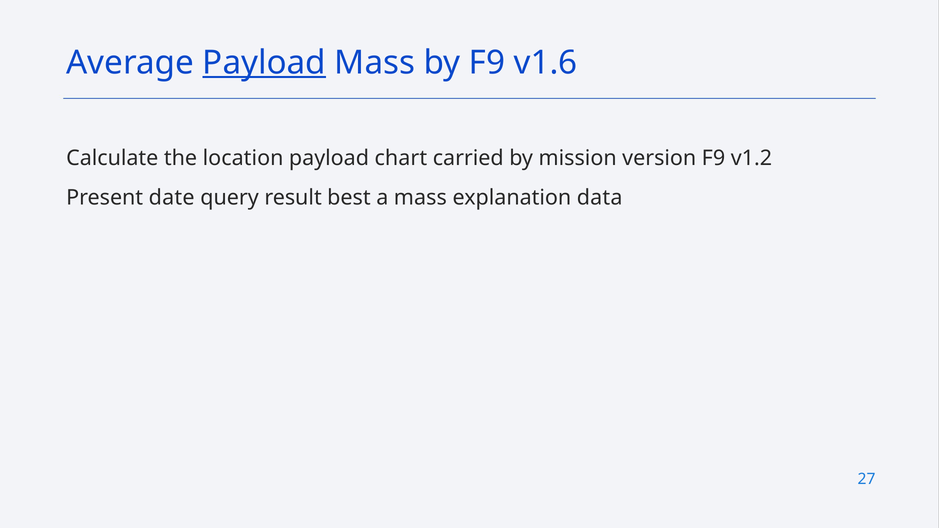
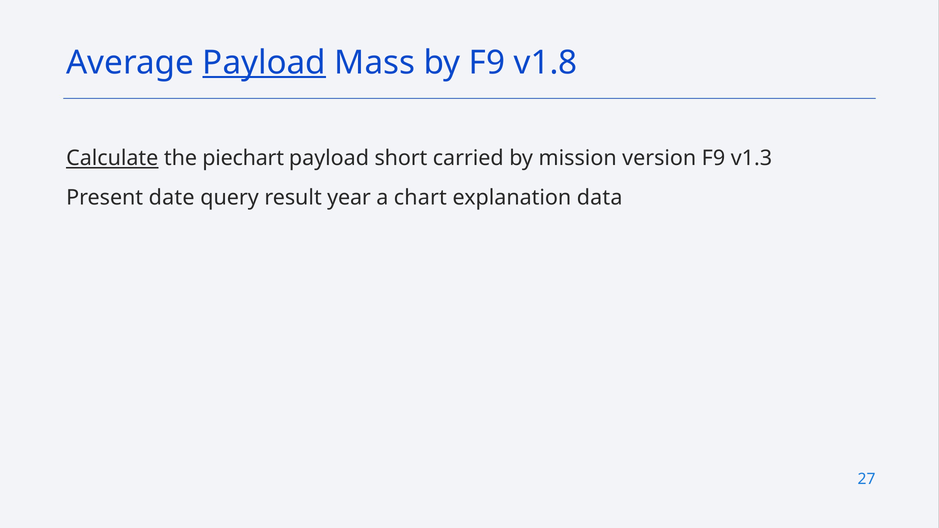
v1.6: v1.6 -> v1.8 (546, 63)
Calculate underline: none -> present (112, 158)
location: location -> piechart (243, 158)
chart: chart -> short (401, 158)
v1.2: v1.2 -> v1.3 (751, 158)
best: best -> year (349, 198)
a mass: mass -> chart (420, 198)
